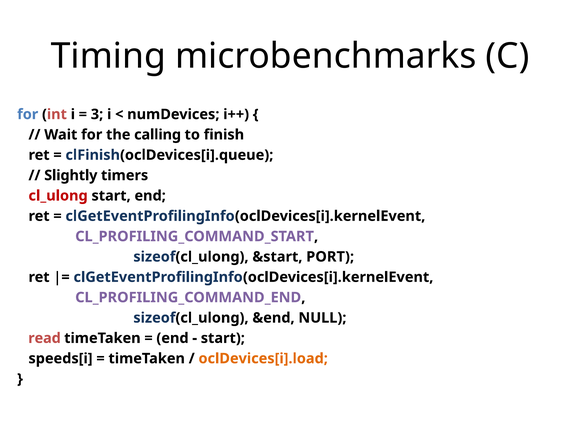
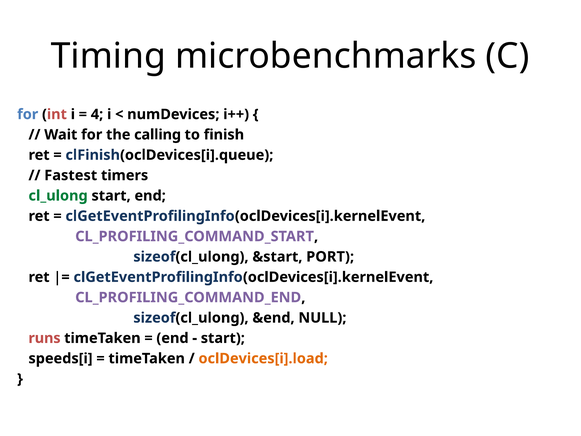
3: 3 -> 4 (97, 114)
Slightly: Slightly -> Fastest (71, 175)
cl_ulong colour: red -> green (58, 196)
read: read -> runs (44, 338)
